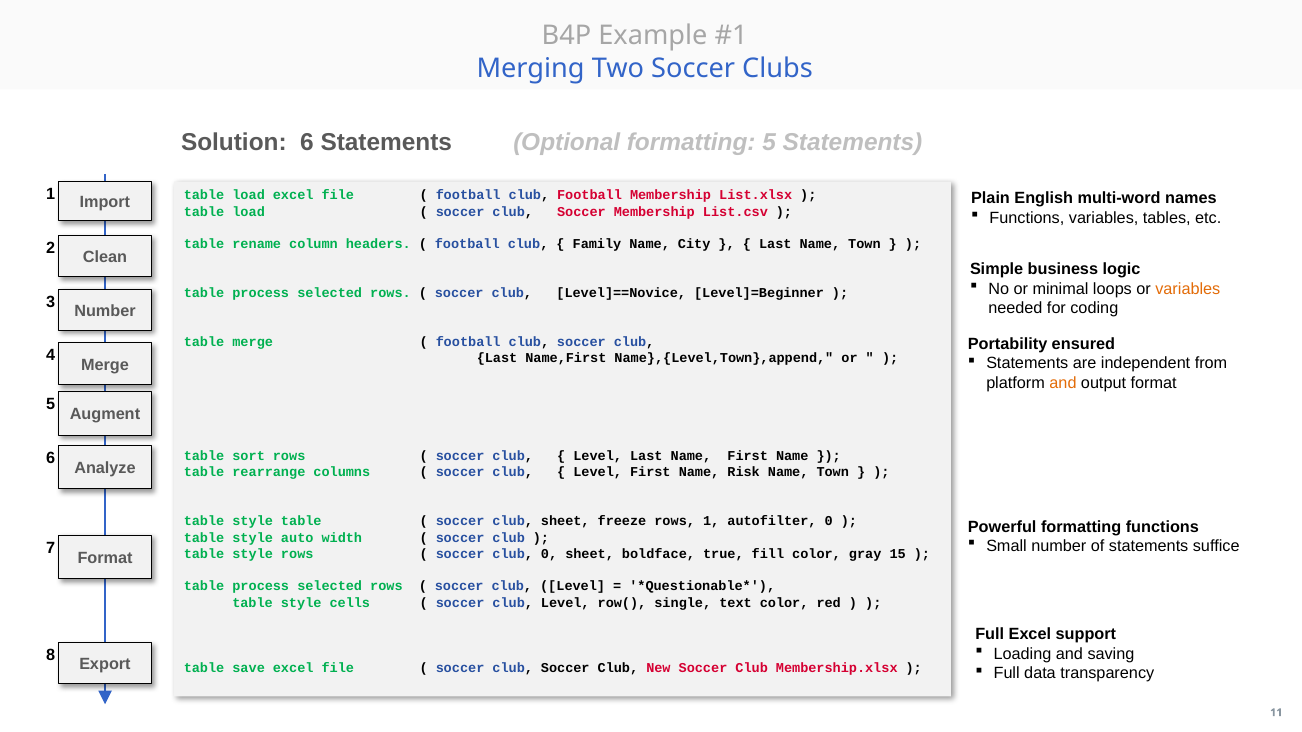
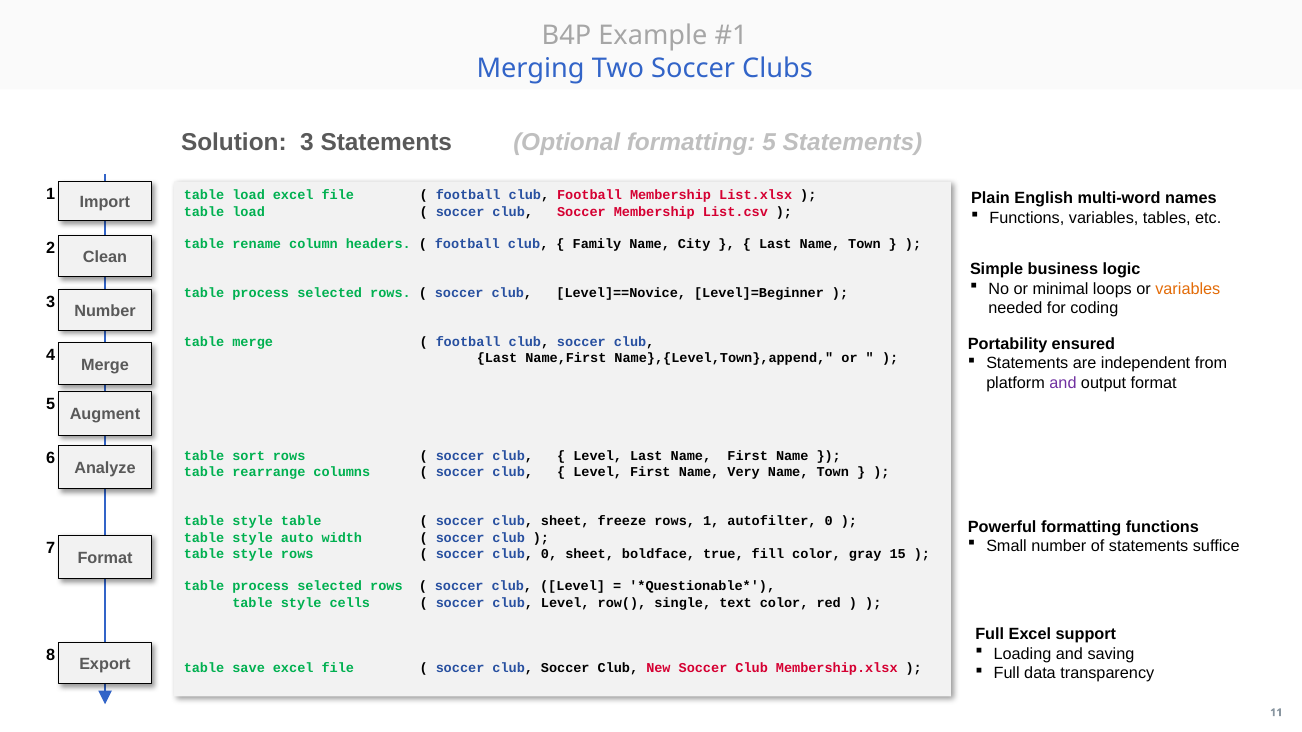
Solution 6: 6 -> 3 (307, 142)
and colour: orange -> purple (1063, 383)
Risk: Risk -> Very (744, 473)
